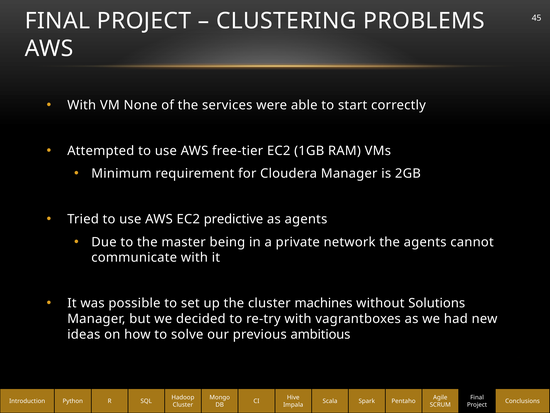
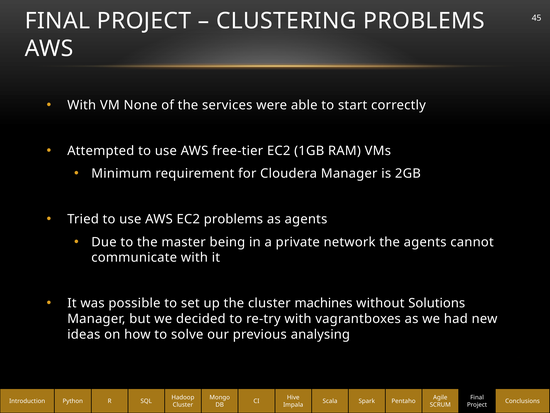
EC2 predictive: predictive -> problems (233, 219)
ambitious: ambitious -> analysing (320, 334)
